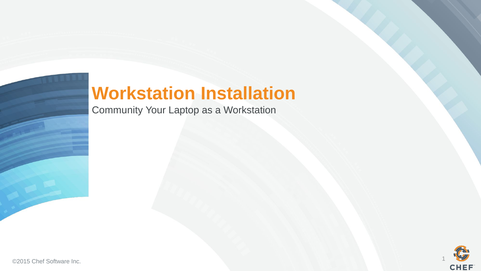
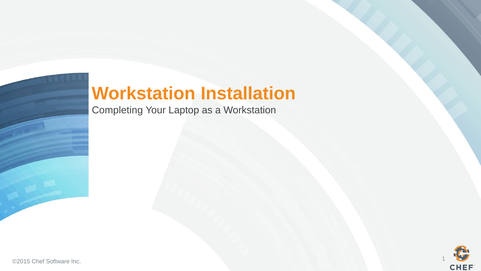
Community: Community -> Completing (117, 110)
